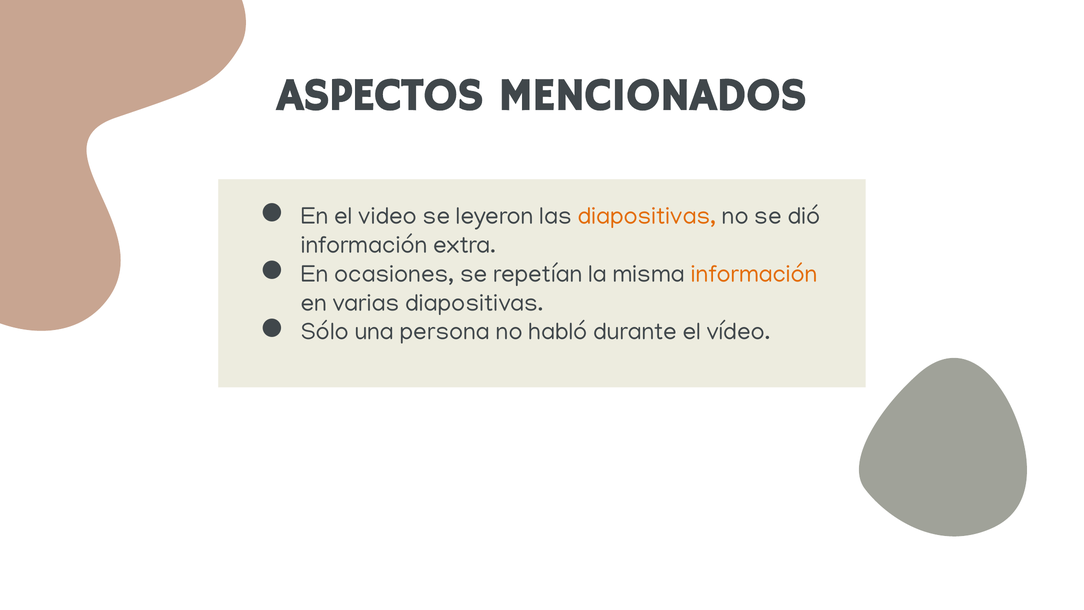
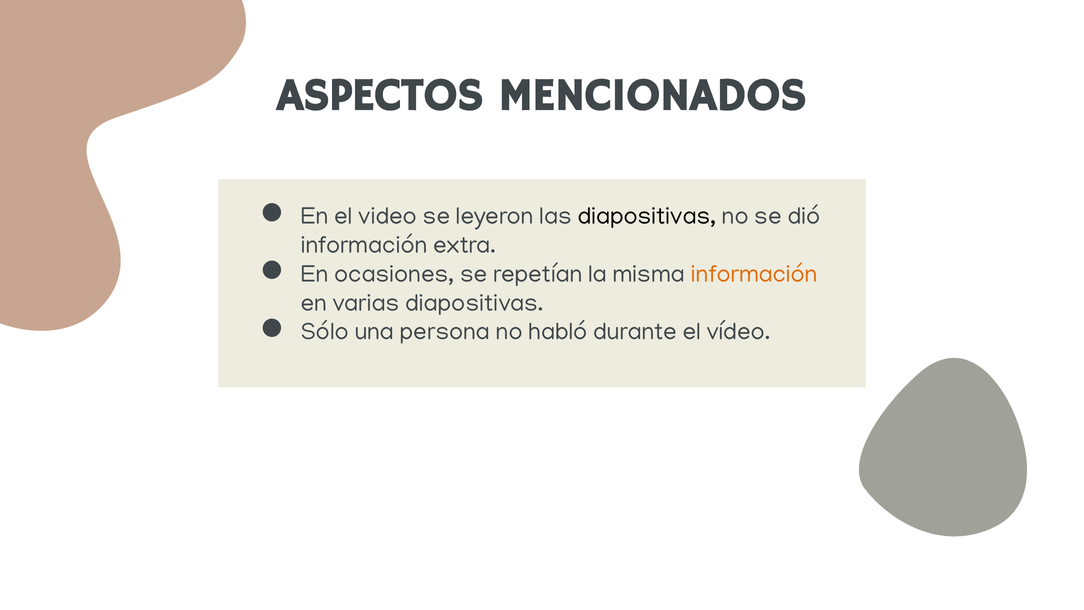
diapositivas colour: orange -> black (647, 216)
